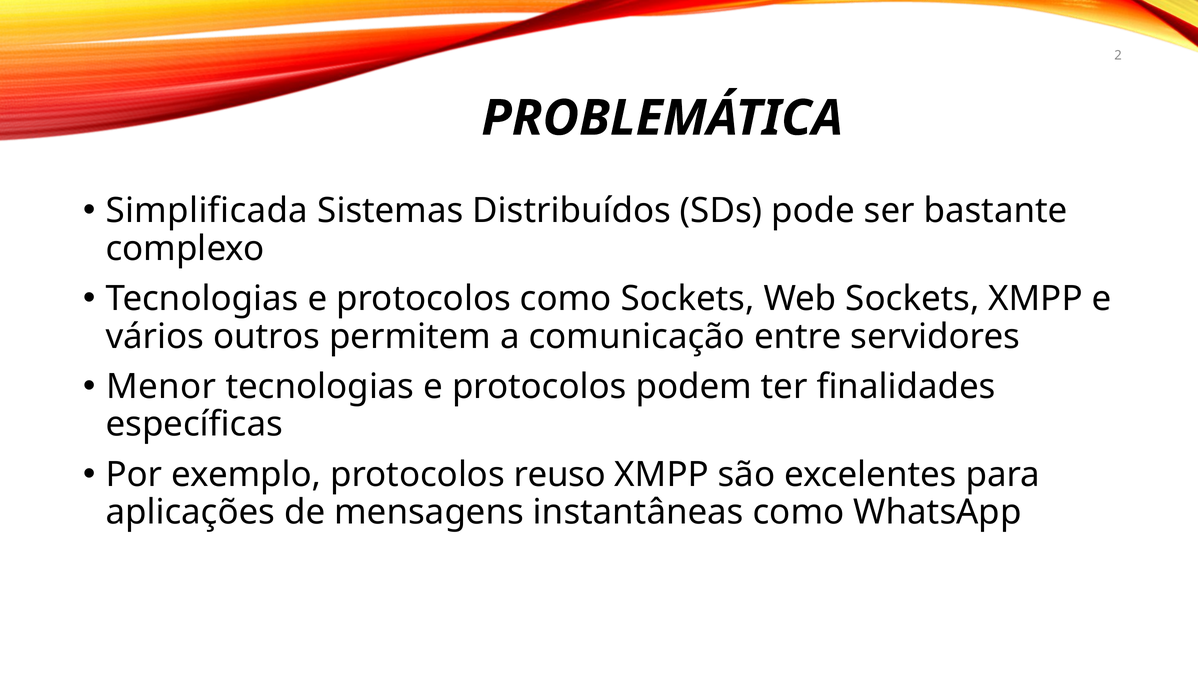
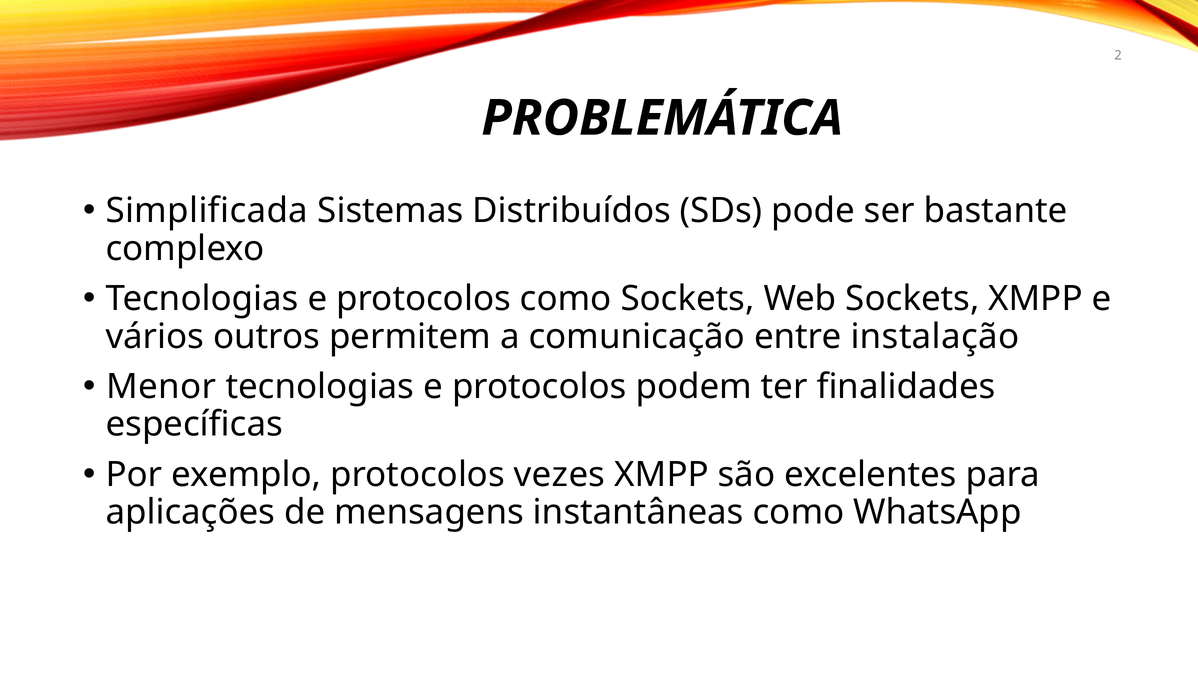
servidores: servidores -> instalação (935, 336)
reuso: reuso -> vezes (560, 475)
